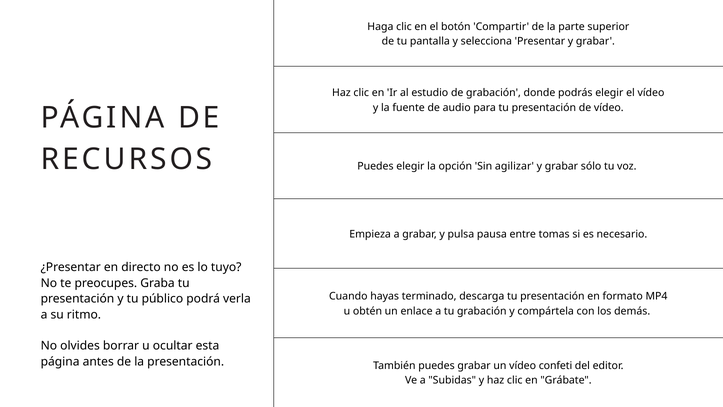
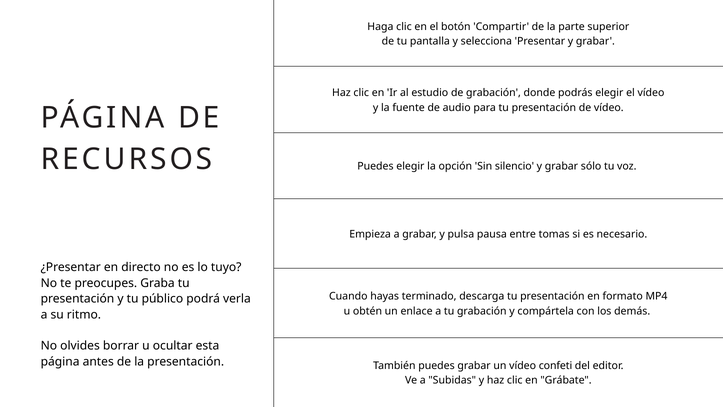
agilizar: agilizar -> silencio (514, 166)
